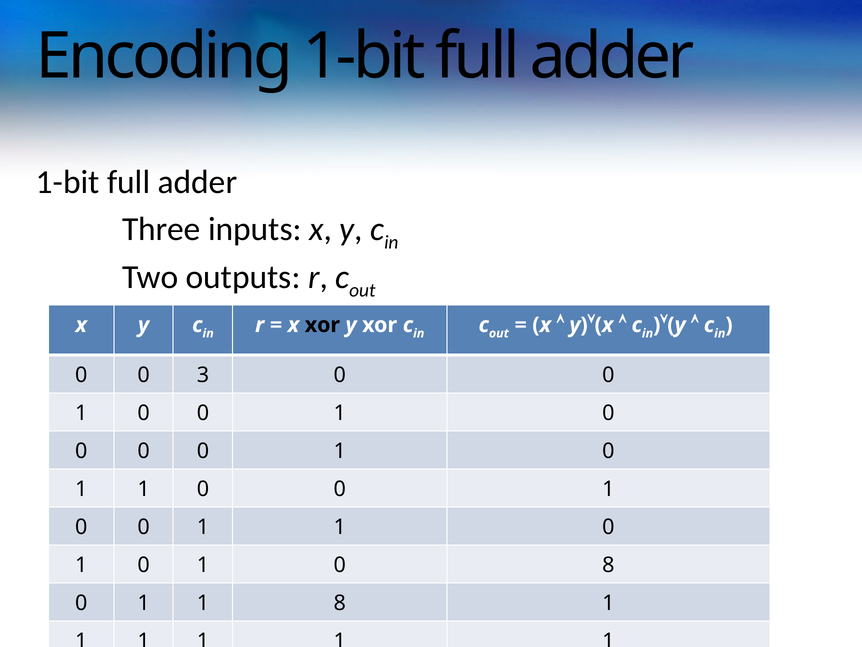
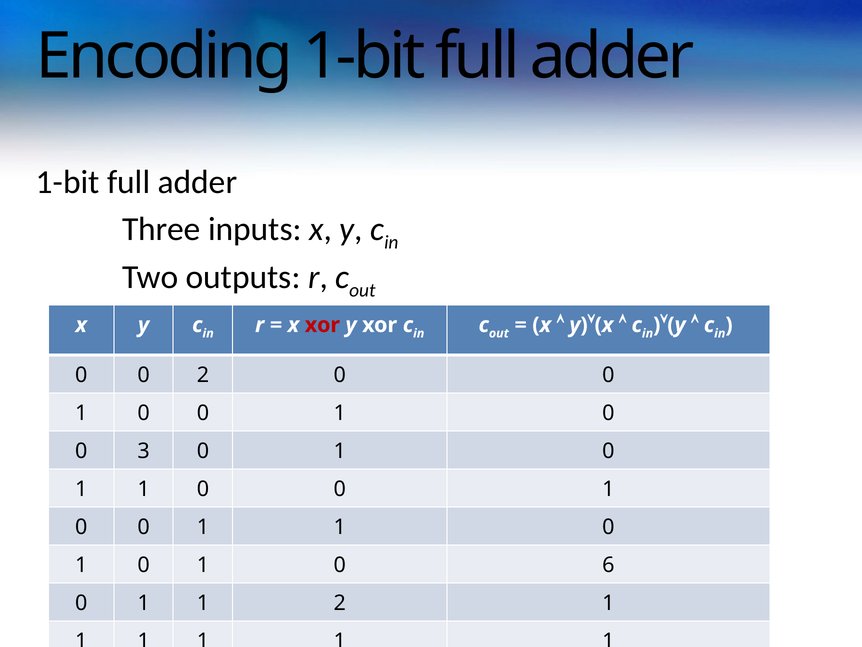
xor colour: black -> red (322, 325)
0 3: 3 -> 2 (203, 375)
0: 0 -> 3 (144, 451)
0 8: 8 -> 6 (608, 565)
1 8: 8 -> 2 (340, 603)
